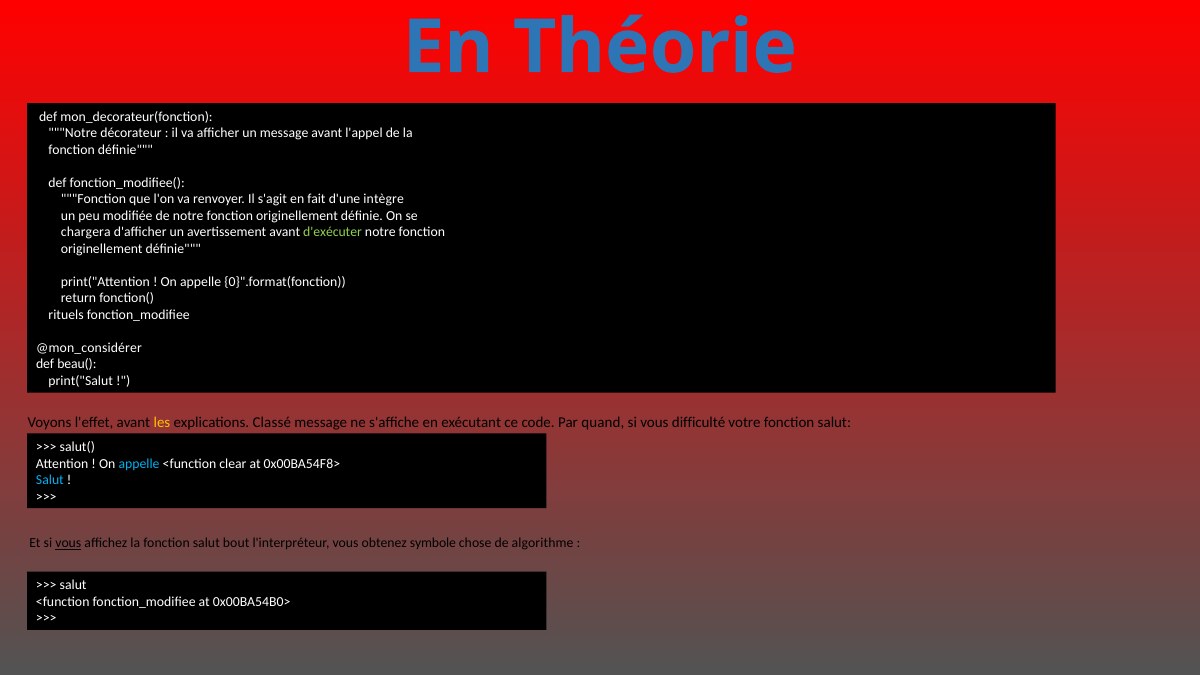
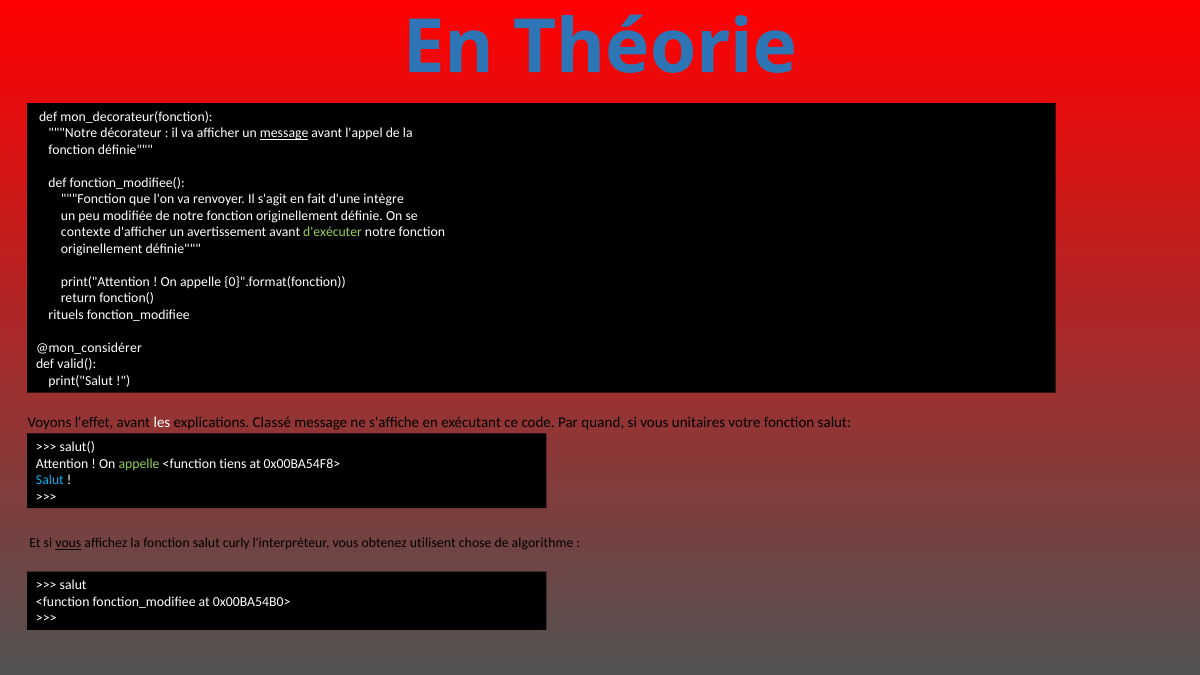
message underline: none -> present (284, 133)
chargera: chargera -> contexte (86, 232)
beau(: beau( -> valid( (77, 364)
les colour: yellow -> white (162, 422)
difficulté: difficulté -> unitaires (699, 422)
appelle colour: light blue -> light green (139, 463)
clear: clear -> tiens (233, 463)
bout: bout -> curly (236, 543)
symbole: symbole -> utilisent (433, 543)
